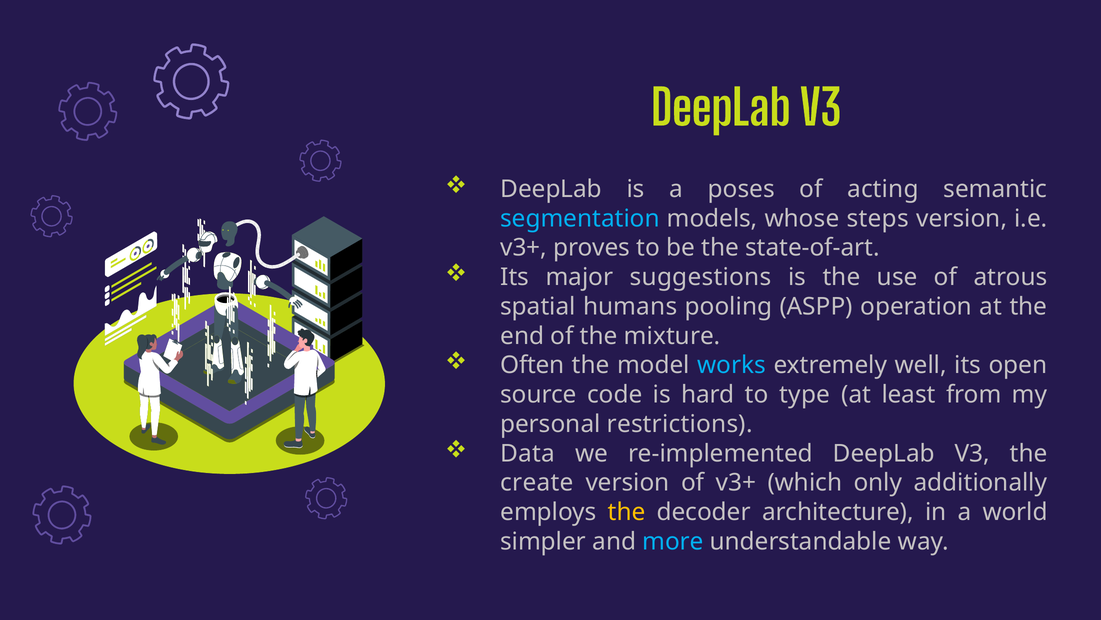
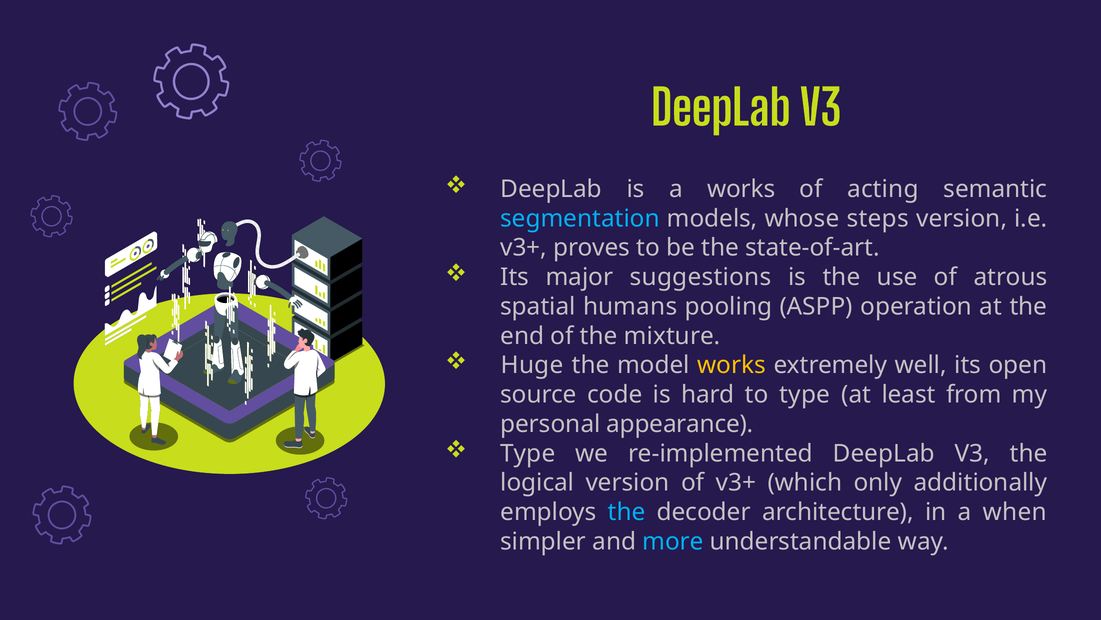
a poses: poses -> works (741, 189)
Often: Often -> Huge (532, 365)
works colour: light blue -> yellow (732, 365)
restrictions: restrictions -> appearance (680, 424)
Data: Data -> Type (528, 453)
create: create -> logical (537, 482)
the colour: yellow -> light blue (627, 512)
world: world -> when (1015, 512)
